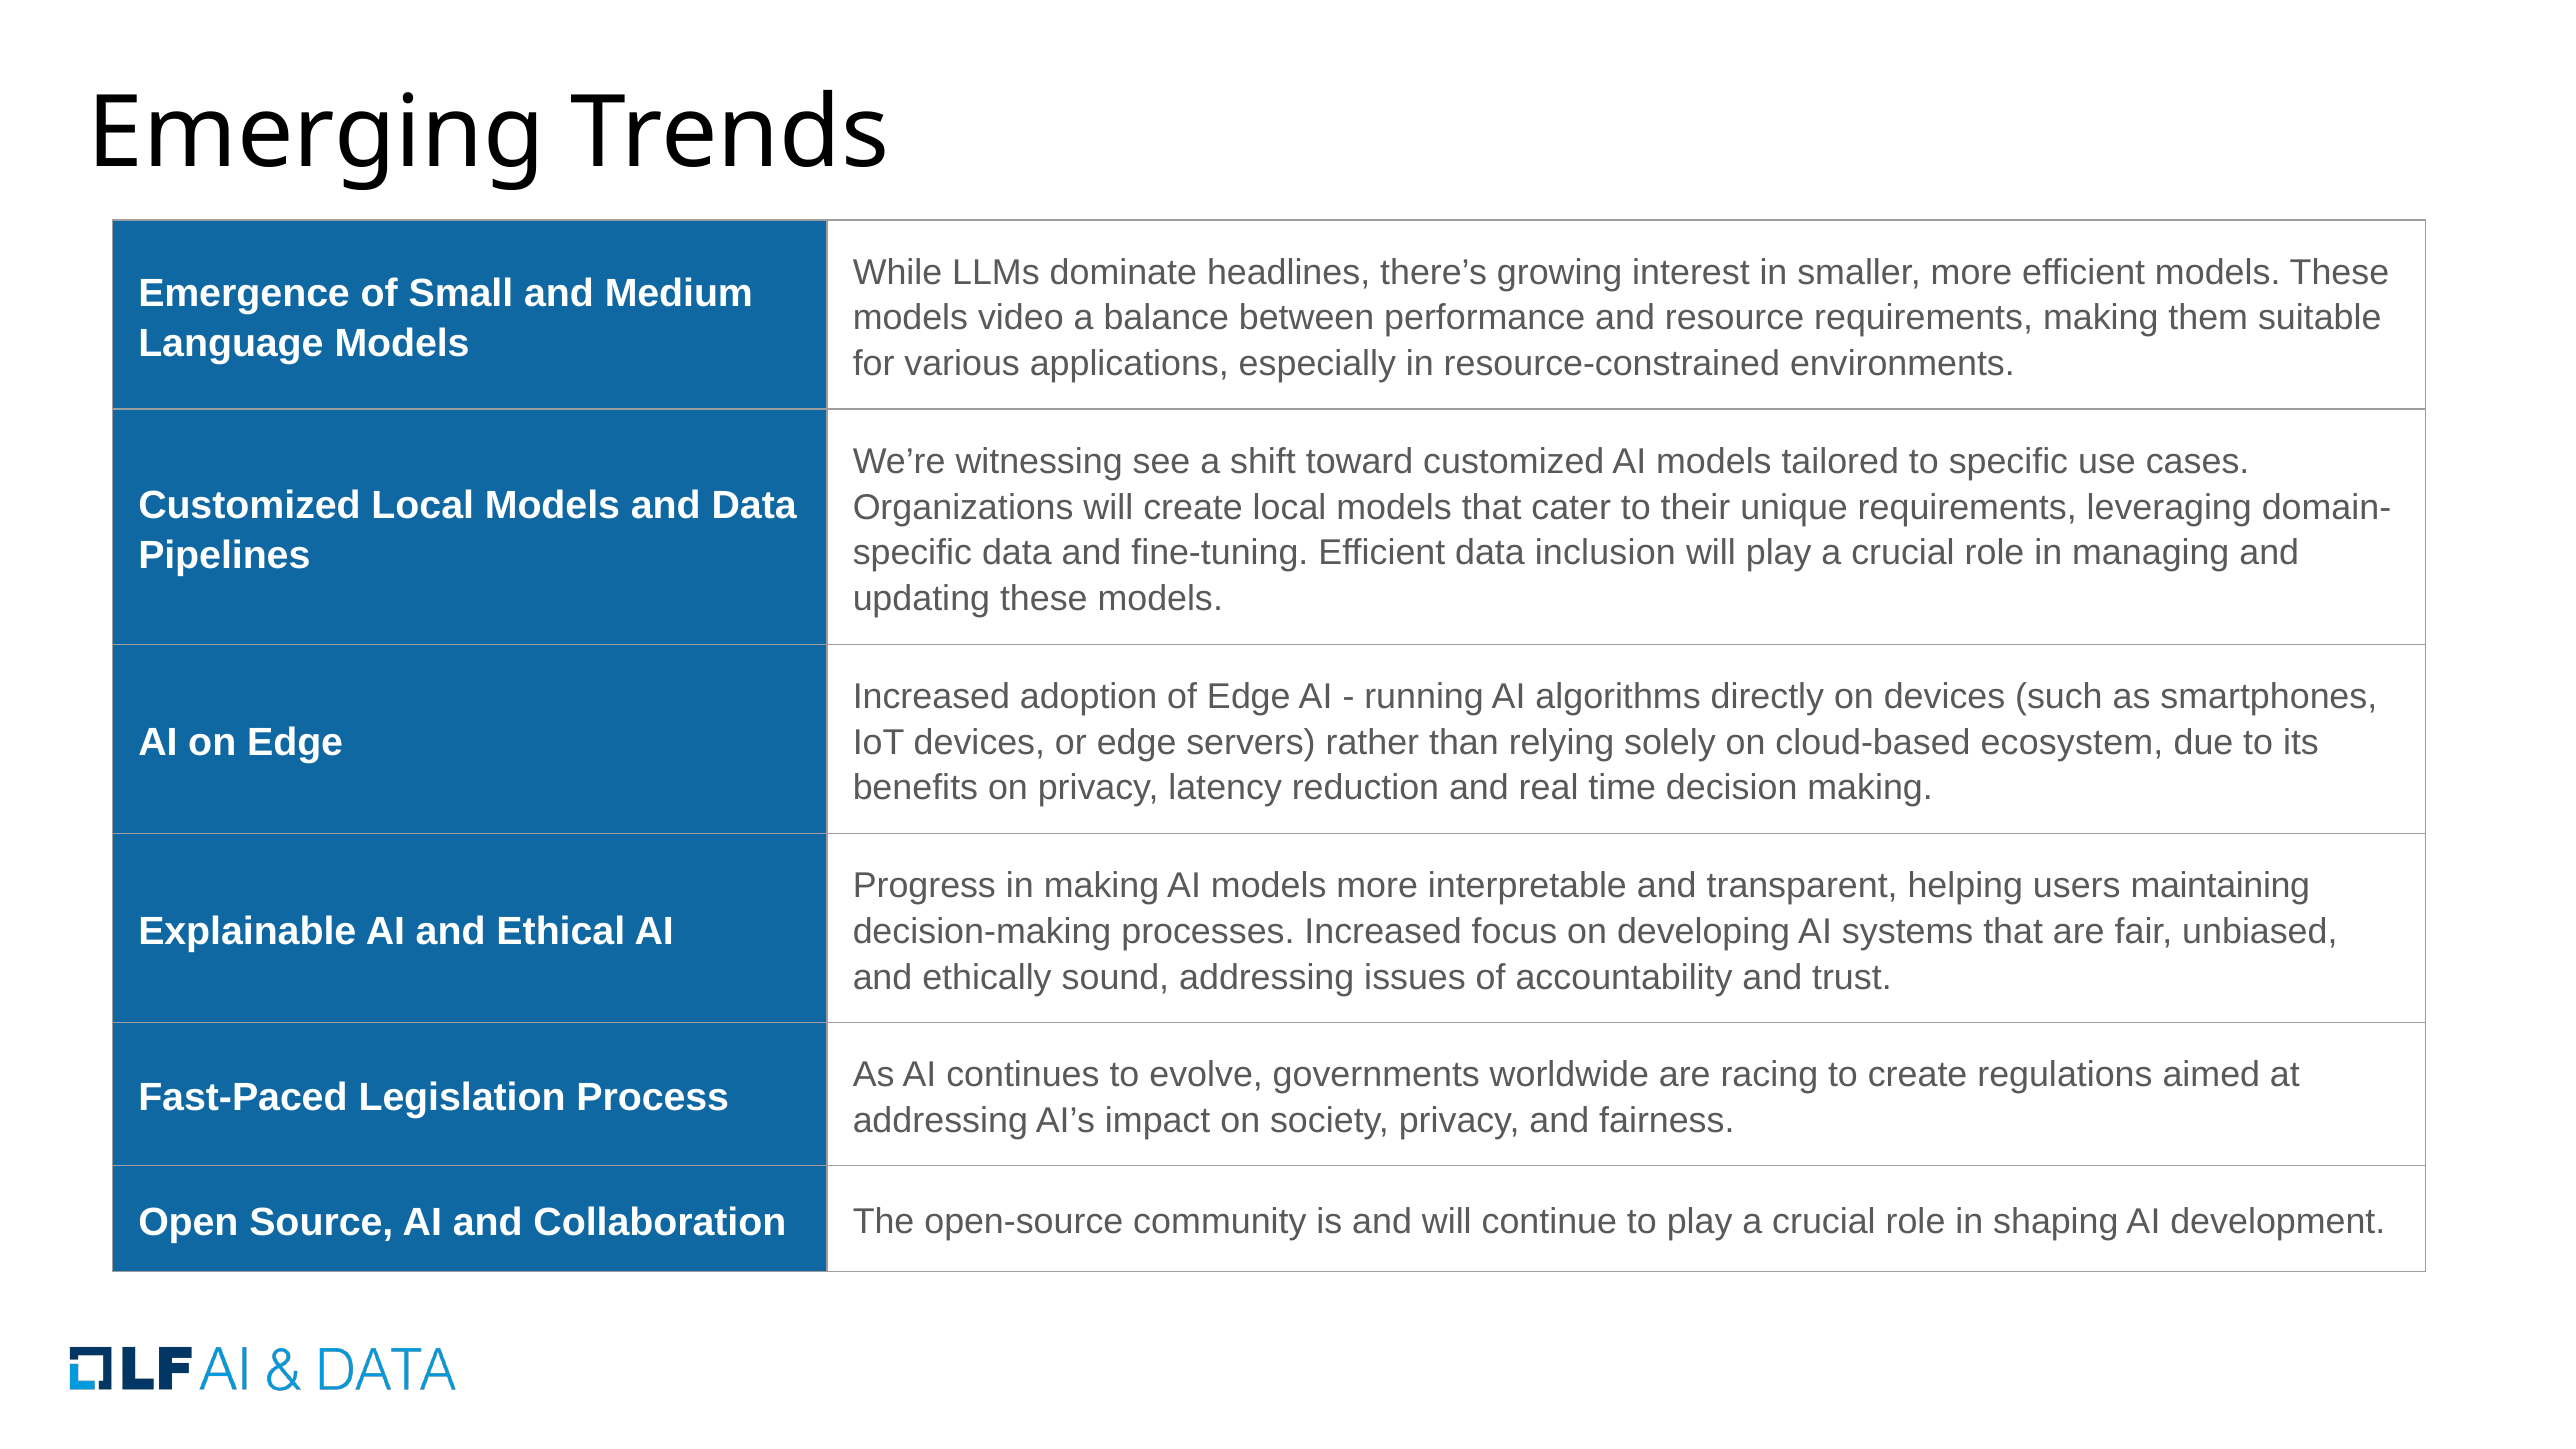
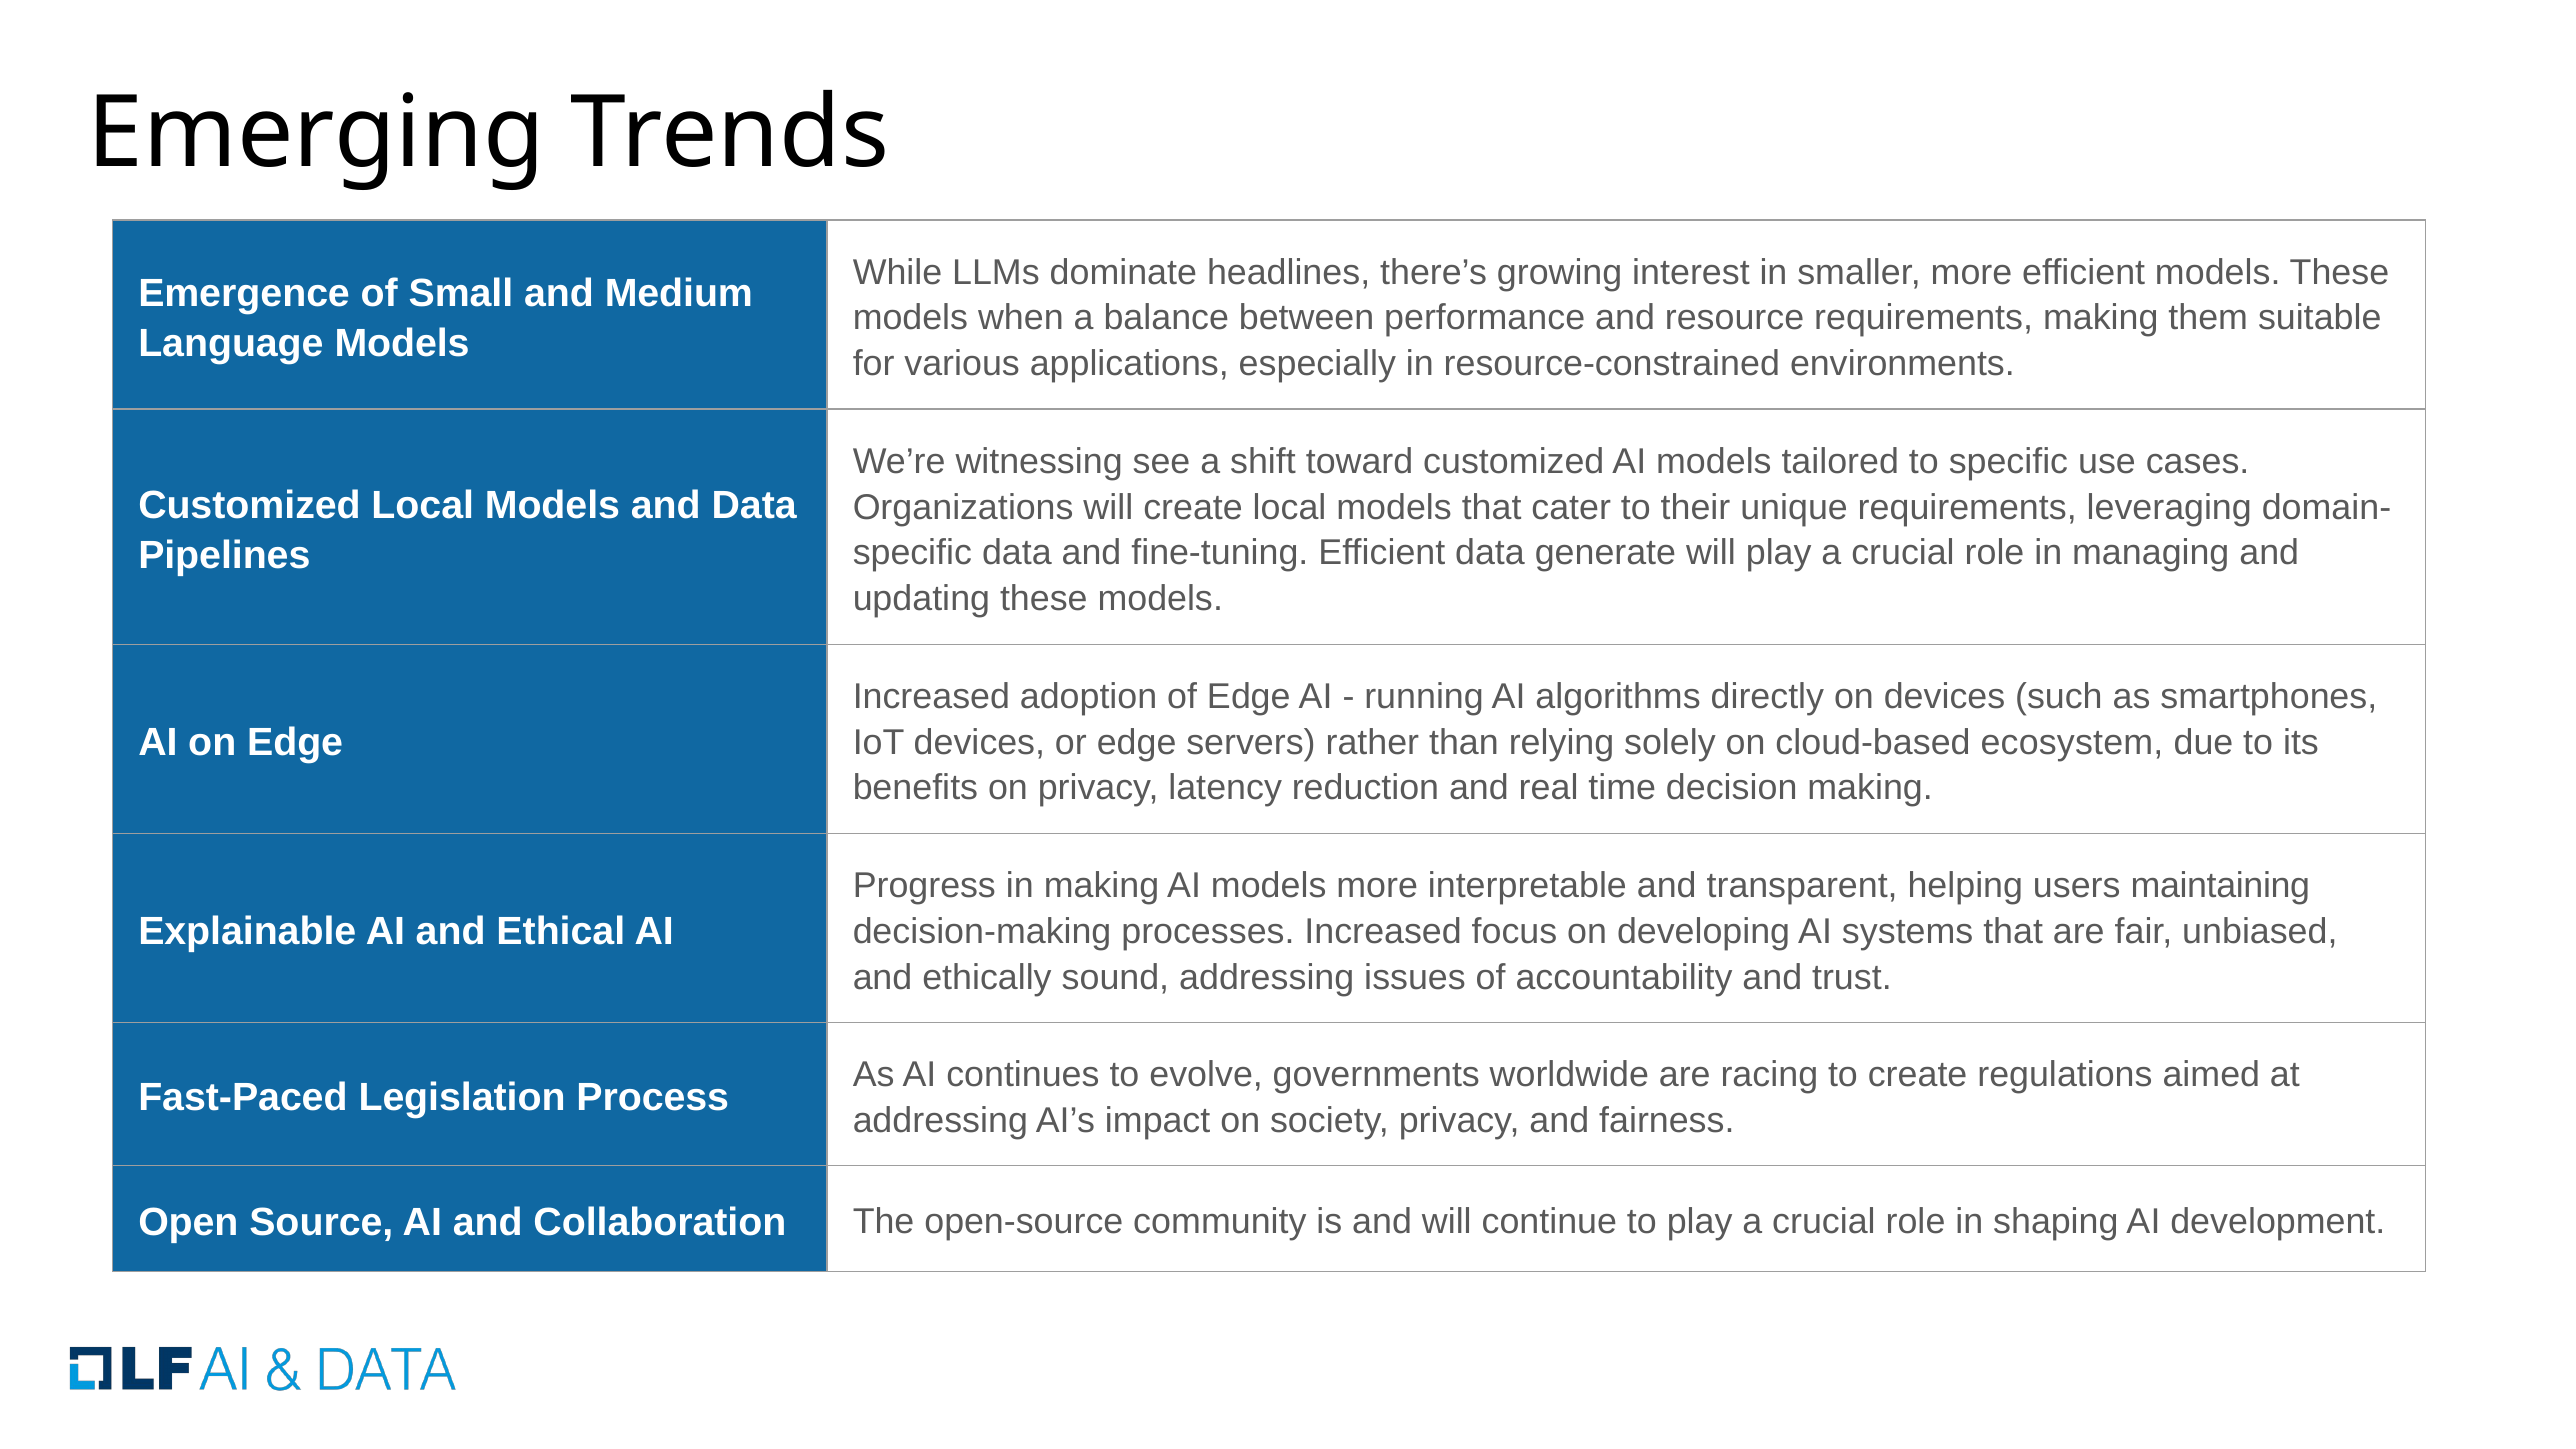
video: video -> when (1021, 318)
inclusion: inclusion -> generate (1605, 553)
